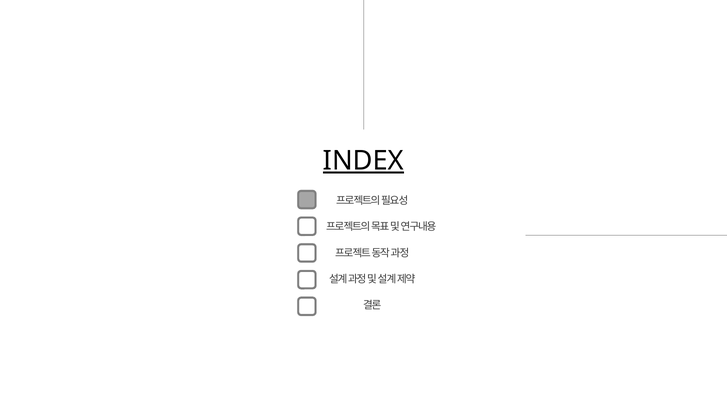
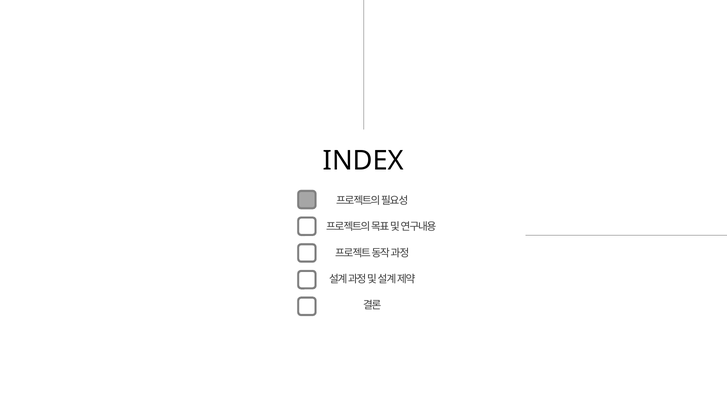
INDEX underline: present -> none (363, 161)
